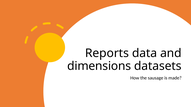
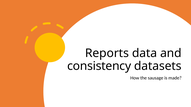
dimensions: dimensions -> consistency (99, 66)
